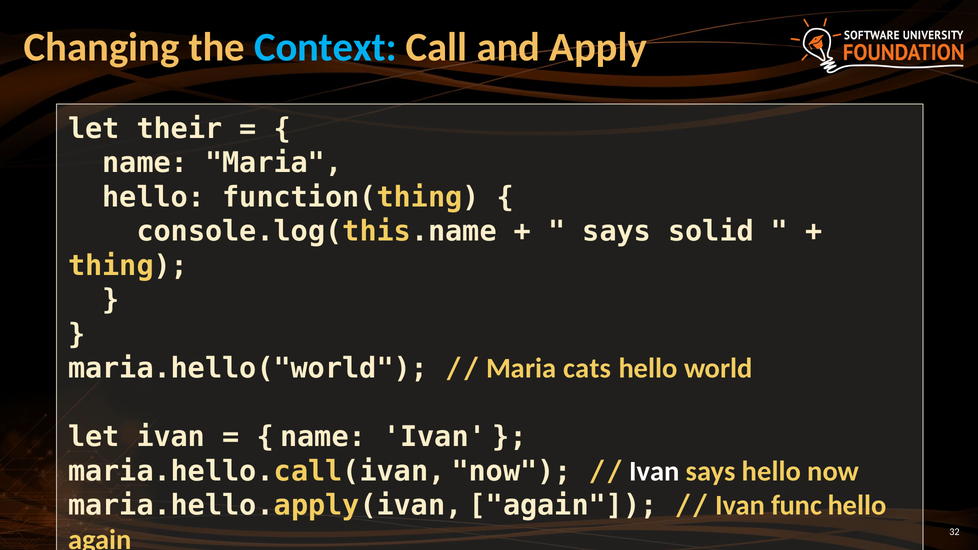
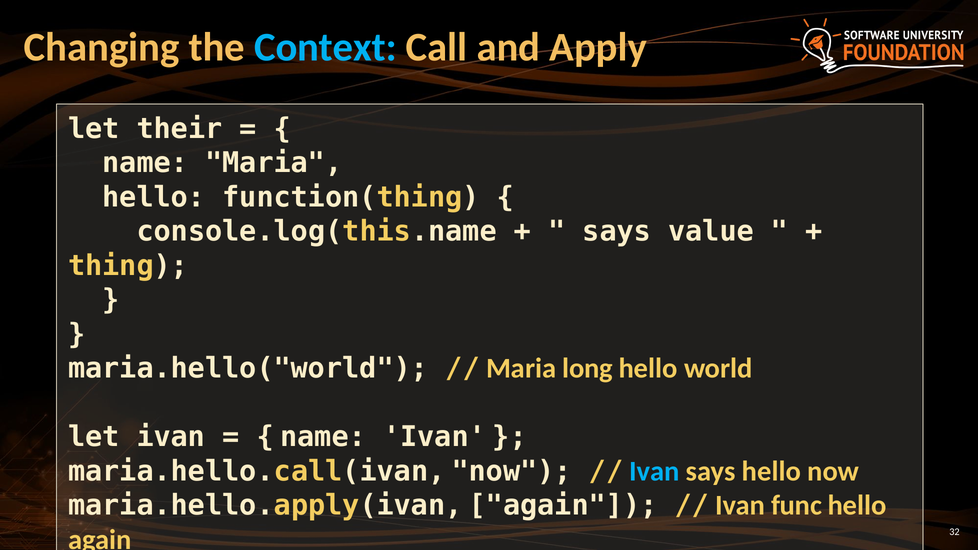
solid: solid -> value (711, 232)
cats: cats -> long (588, 369)
Ivan colour: white -> light blue (655, 471)
